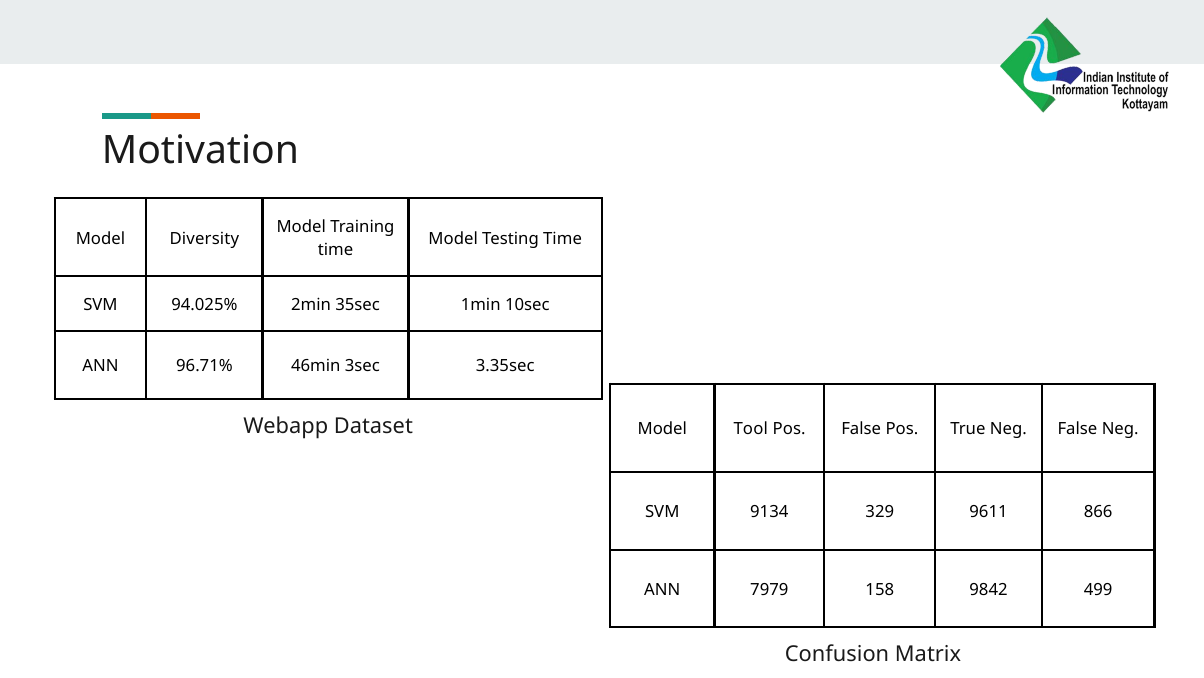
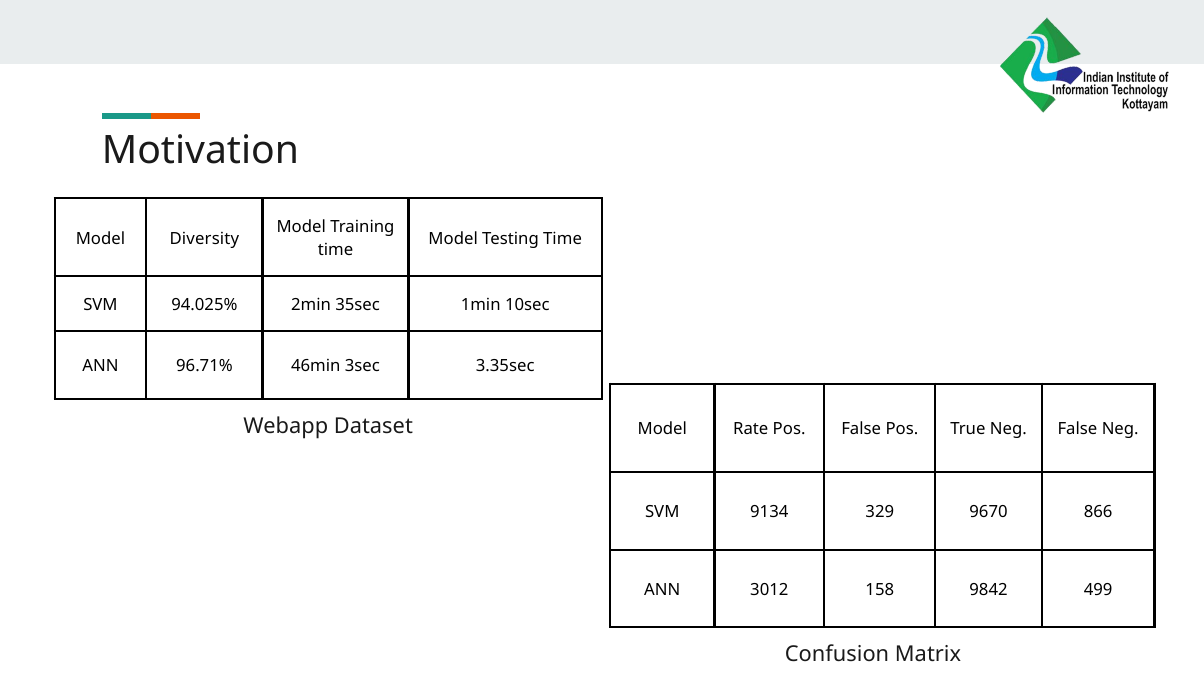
Tool: Tool -> Rate (751, 429)
9611: 9611 -> 9670 (989, 512)
7979: 7979 -> 3012 (769, 589)
